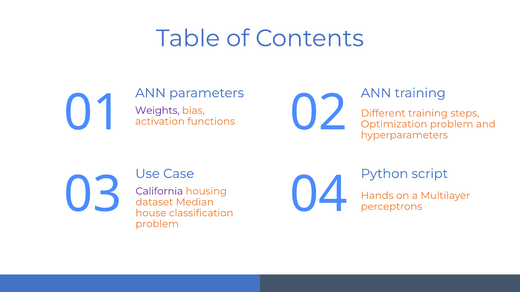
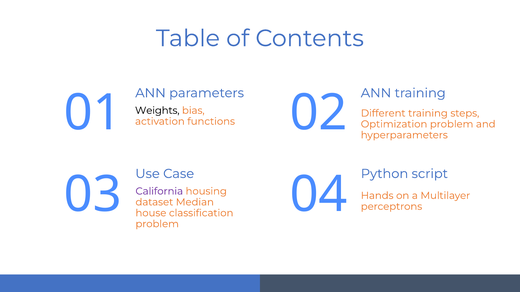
Weights colour: purple -> black (157, 111)
